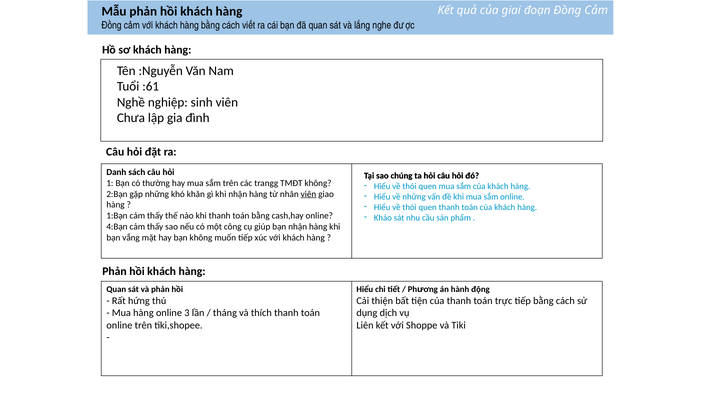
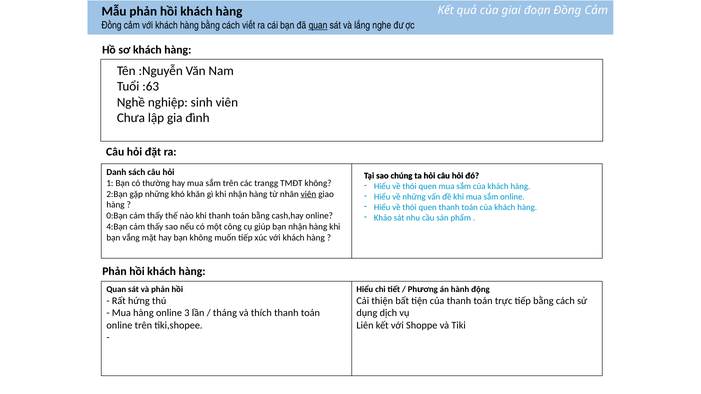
quan underline: none -> present (318, 25)
:61: :61 -> :63 (151, 87)
1:Bạn: 1:Bạn -> 0:Bạn (117, 216)
